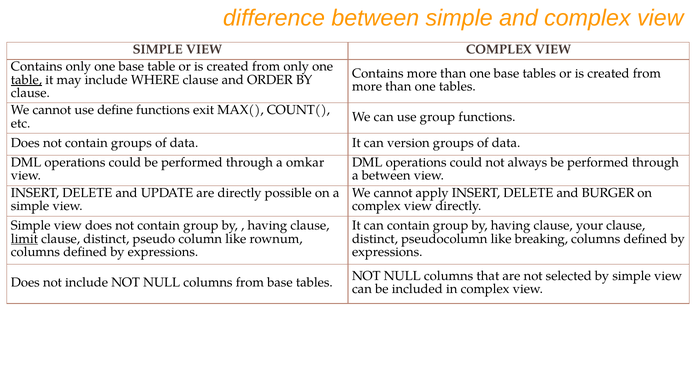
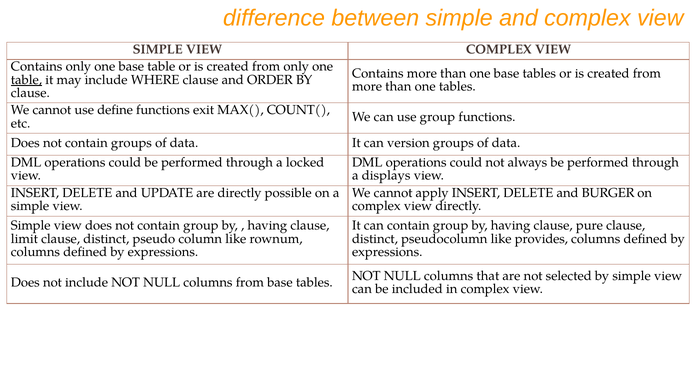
omkar: omkar -> locked (305, 163)
a between: between -> displays (386, 176)
your: your -> pure (589, 226)
limit underline: present -> none (24, 239)
breaking: breaking -> provides (541, 239)
